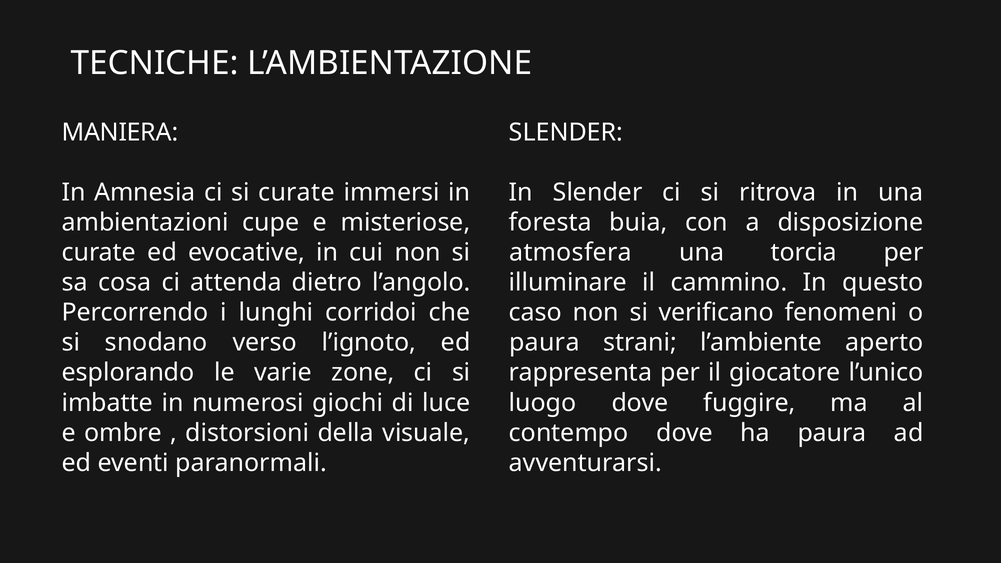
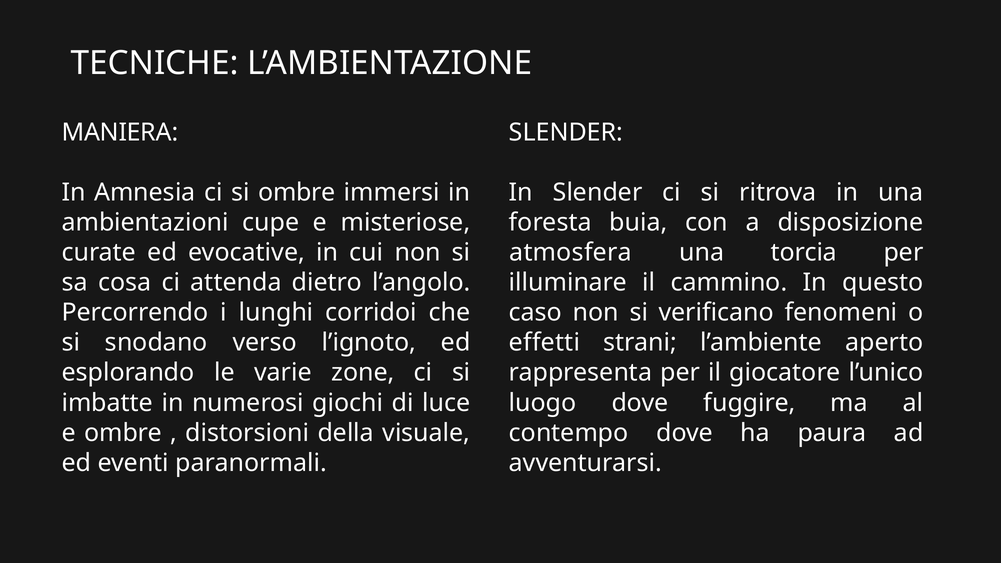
si curate: curate -> ombre (297, 193)
paura: paura -> effetti (544, 343)
